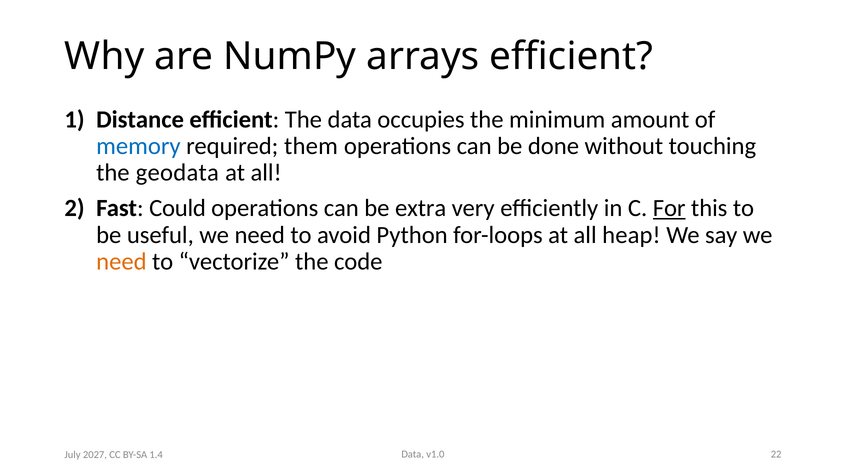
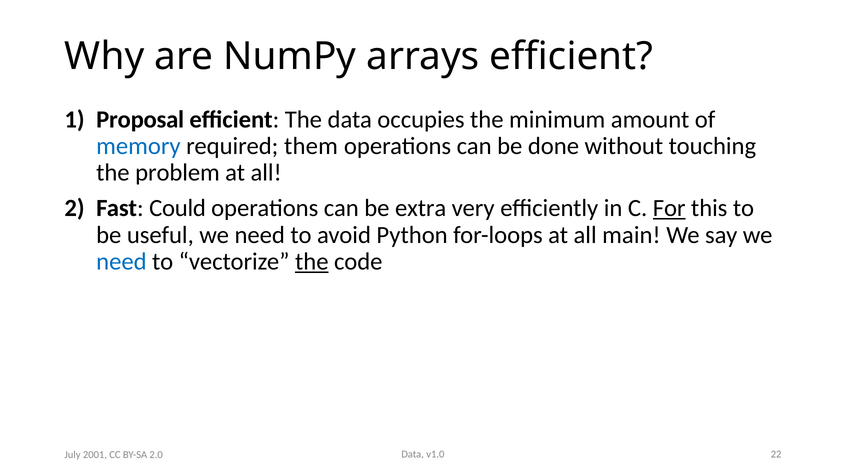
Distance: Distance -> Proposal (140, 119)
geodata: geodata -> problem (177, 173)
heap: heap -> main (631, 235)
need colour: orange -> blue (121, 261)
the underline: none -> present (312, 261)
2027: 2027 -> 2001 (95, 454)
1.4: 1.4 -> 2.0 (156, 454)
